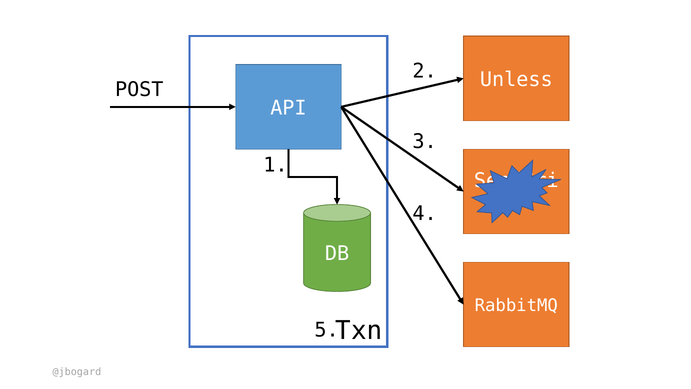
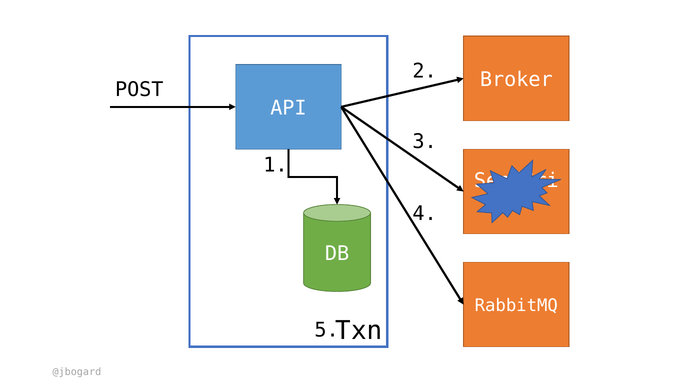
Unless: Unless -> Broker (516, 80)
